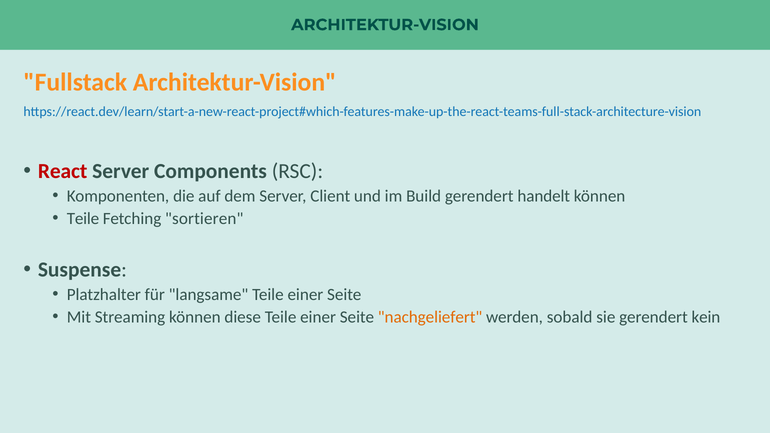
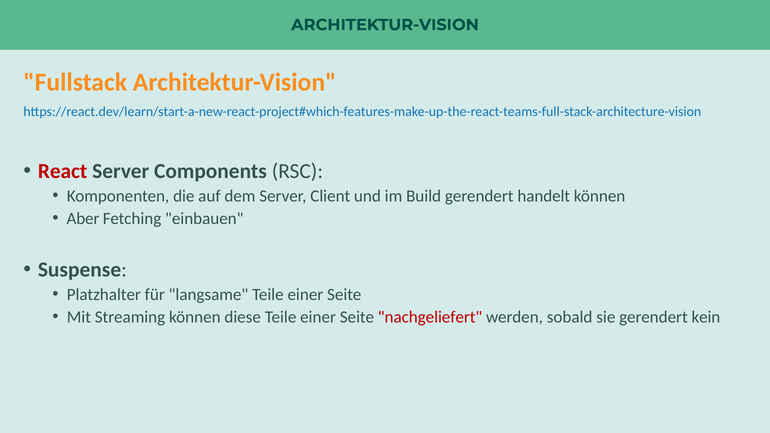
Teile: Teile -> Aber (83, 218)
sortieren: sortieren -> einbauen (204, 218)
nachgeliefert colour: orange -> red (430, 317)
